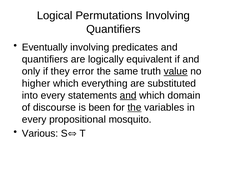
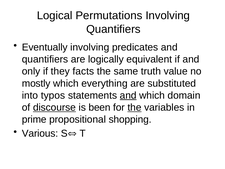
error: error -> facts (83, 71)
value underline: present -> none (176, 71)
higher: higher -> mostly (36, 83)
into every: every -> typos (53, 95)
discourse underline: none -> present (54, 107)
every: every -> prime (34, 119)
mosquito: mosquito -> shopping (130, 119)
